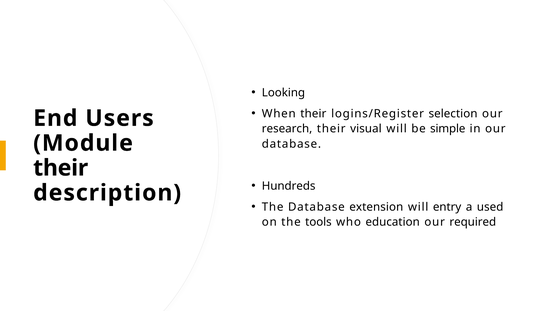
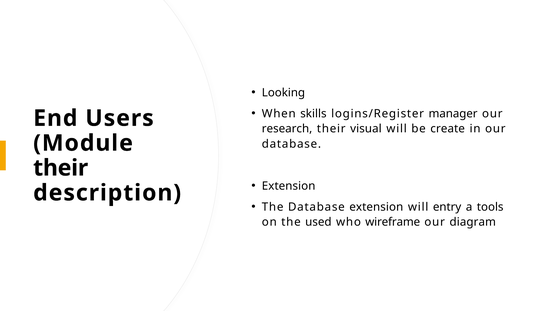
When their: their -> skills (313, 114)
selection: selection -> manager (453, 114)
simple: simple -> create (448, 129)
Hundreds: Hundreds -> Extension (289, 186)
used: used -> tools (490, 207)
tools: tools -> used (318, 222)
education: education -> wireframe (393, 222)
required: required -> diagram (473, 222)
